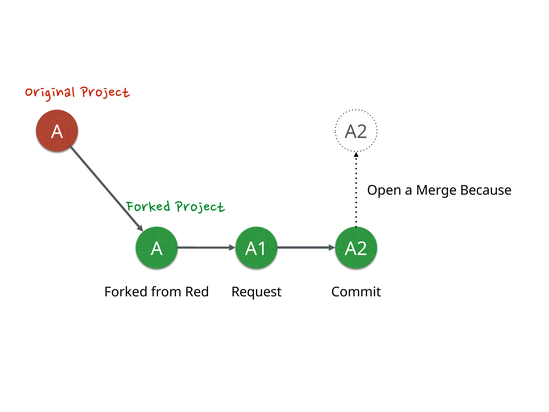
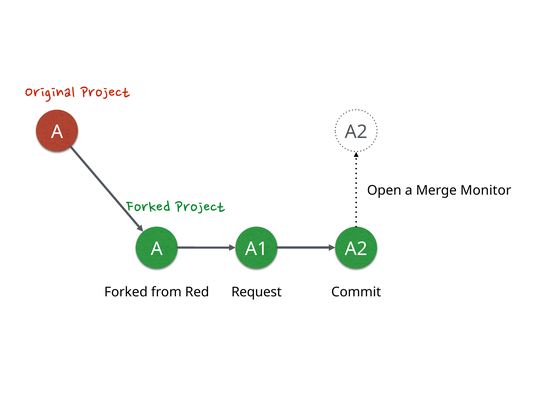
Because: Because -> Monitor (486, 190)
